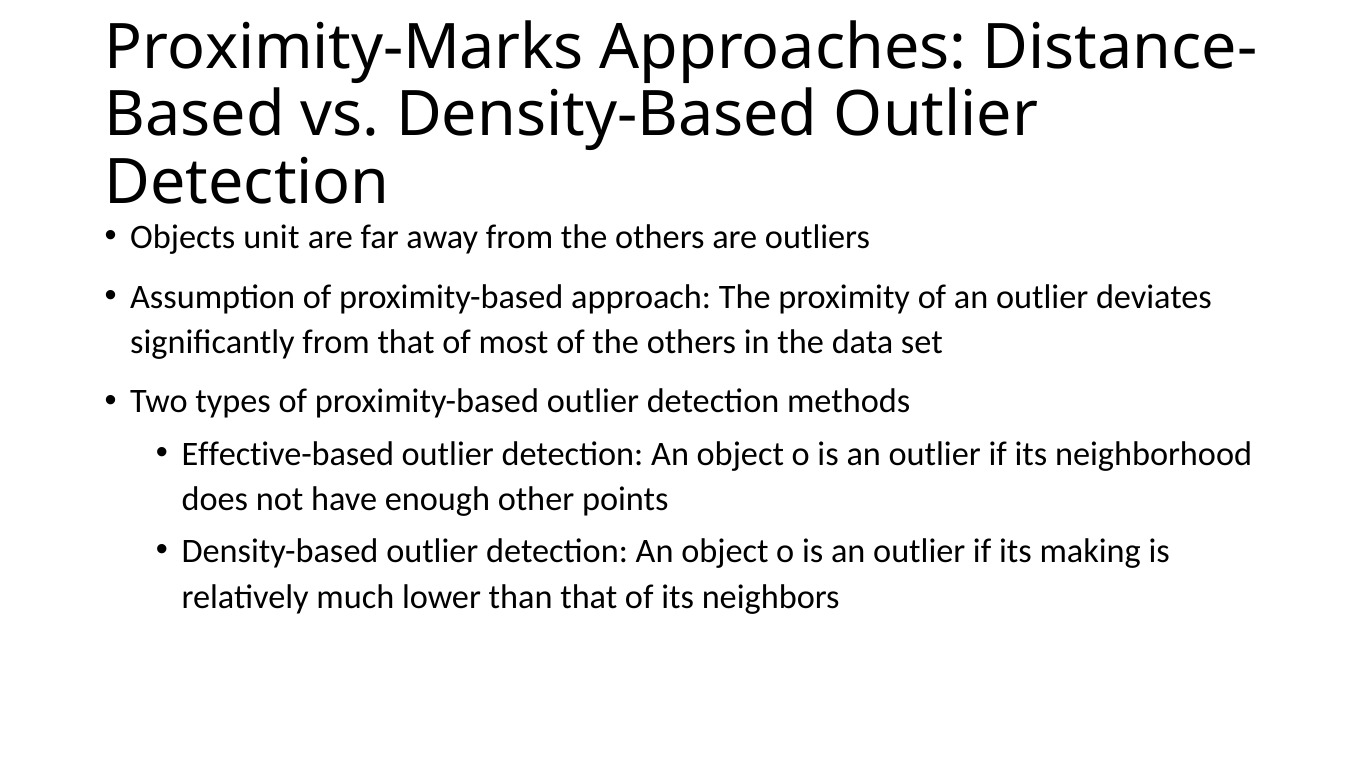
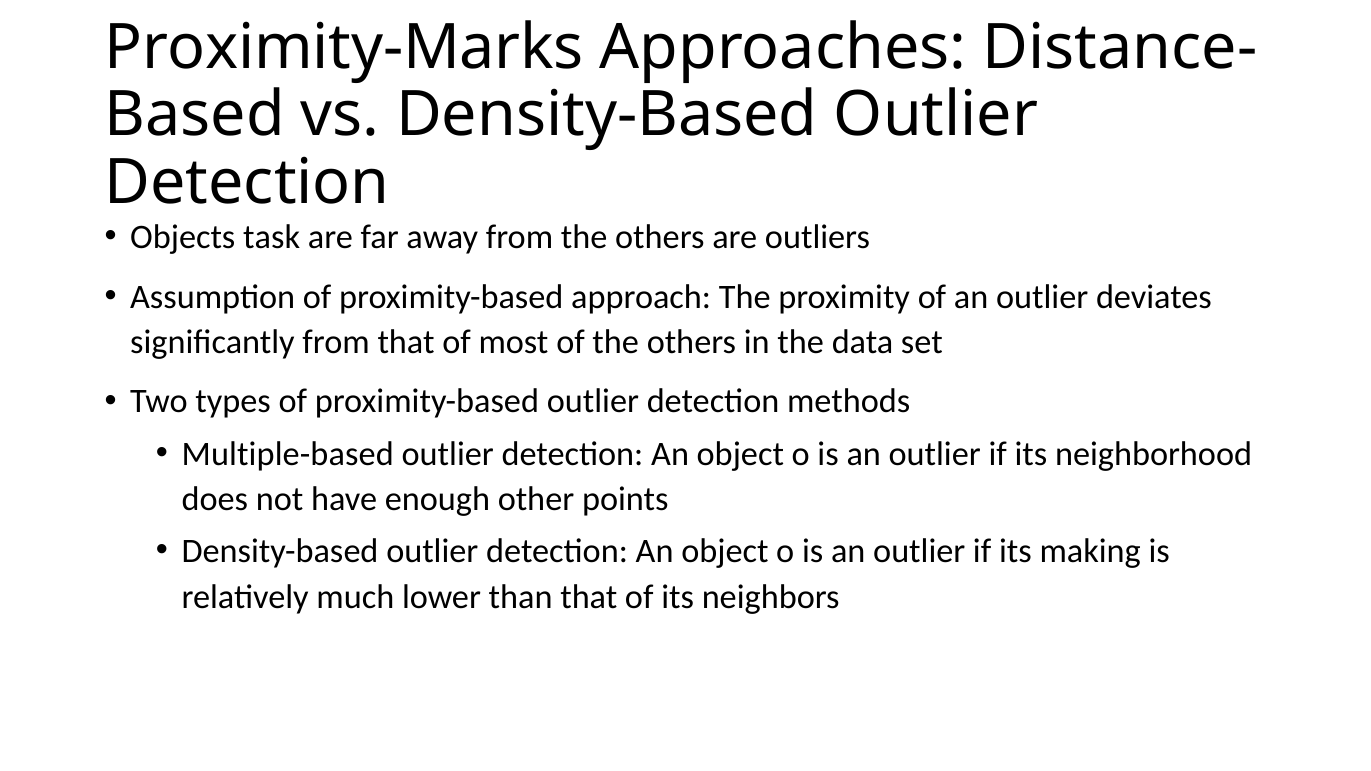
unit: unit -> task (272, 237)
Effective-based: Effective-based -> Multiple-based (288, 454)
